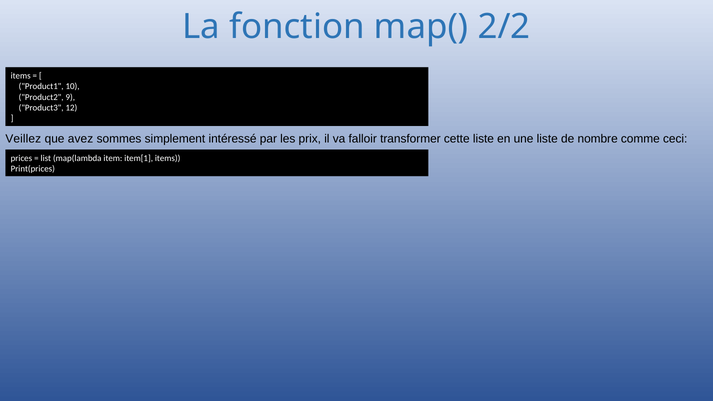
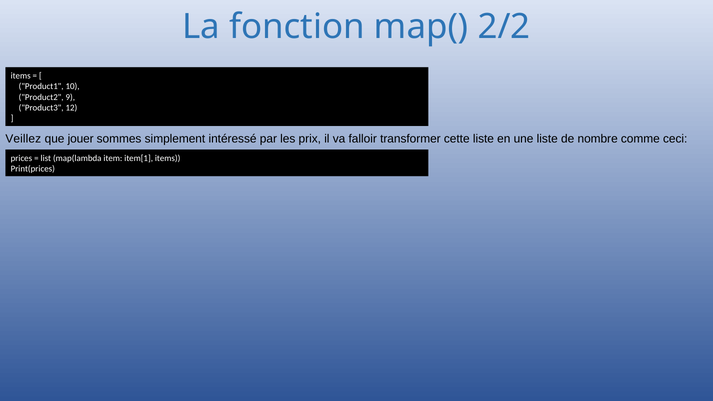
avez: avez -> jouer (81, 139)
